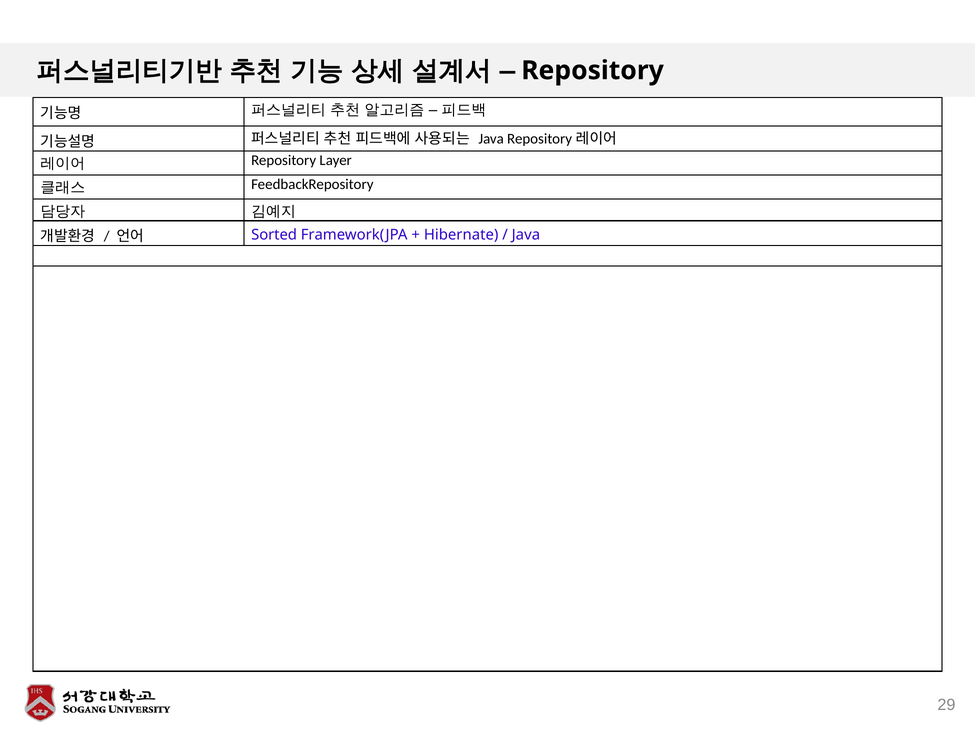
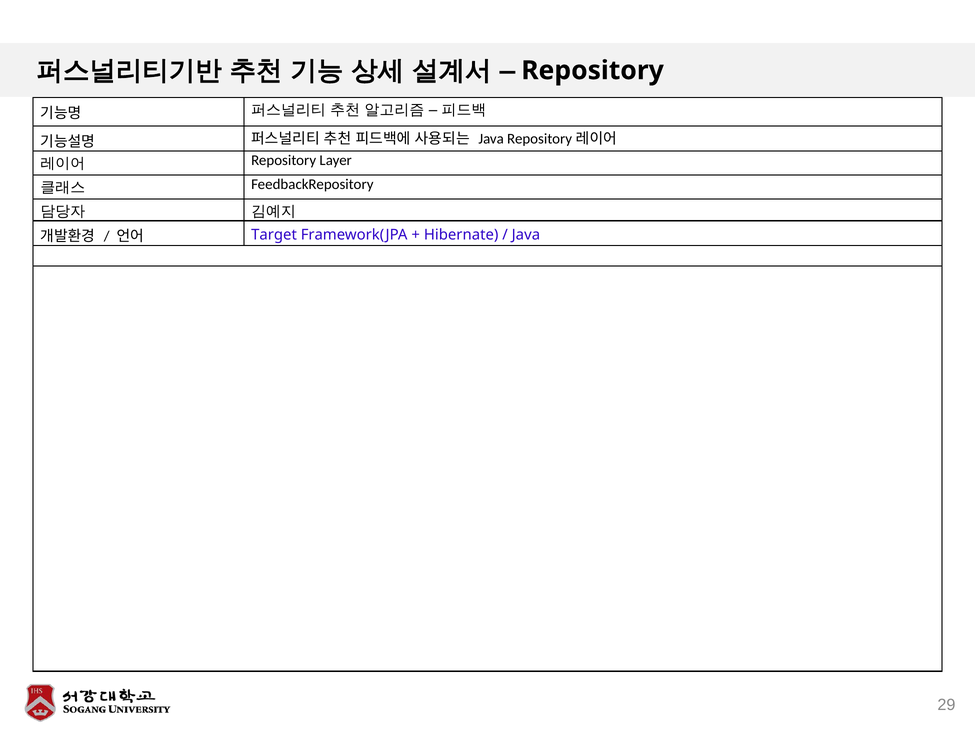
Sorted: Sorted -> Target (274, 235)
